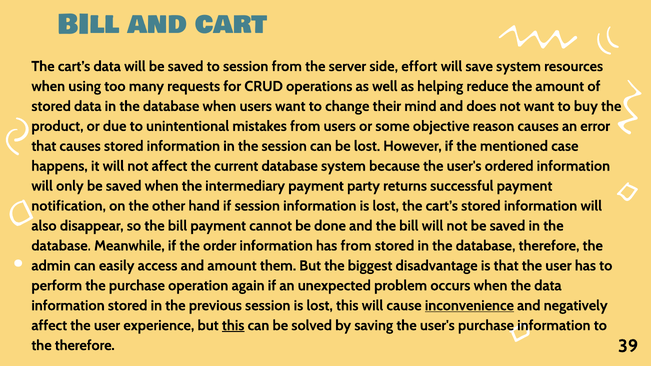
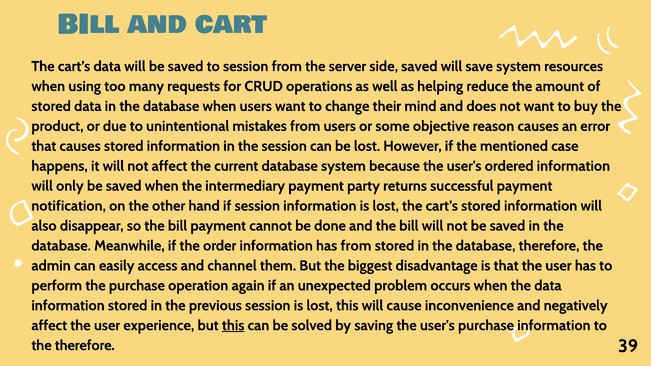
side effort: effort -> saved (419, 66)
and amount: amount -> channel (232, 266)
inconvenience underline: present -> none (469, 306)
